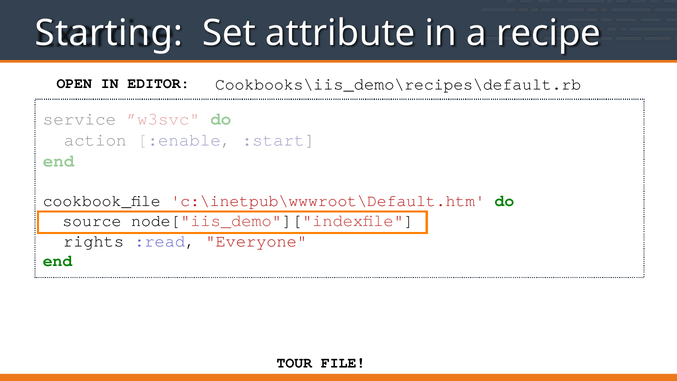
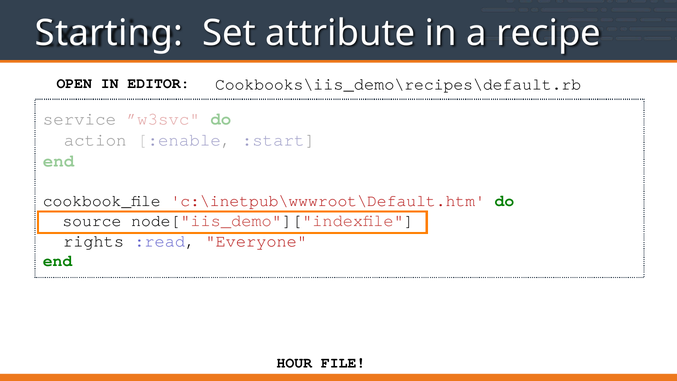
TOUR: TOUR -> HOUR (294, 363)
